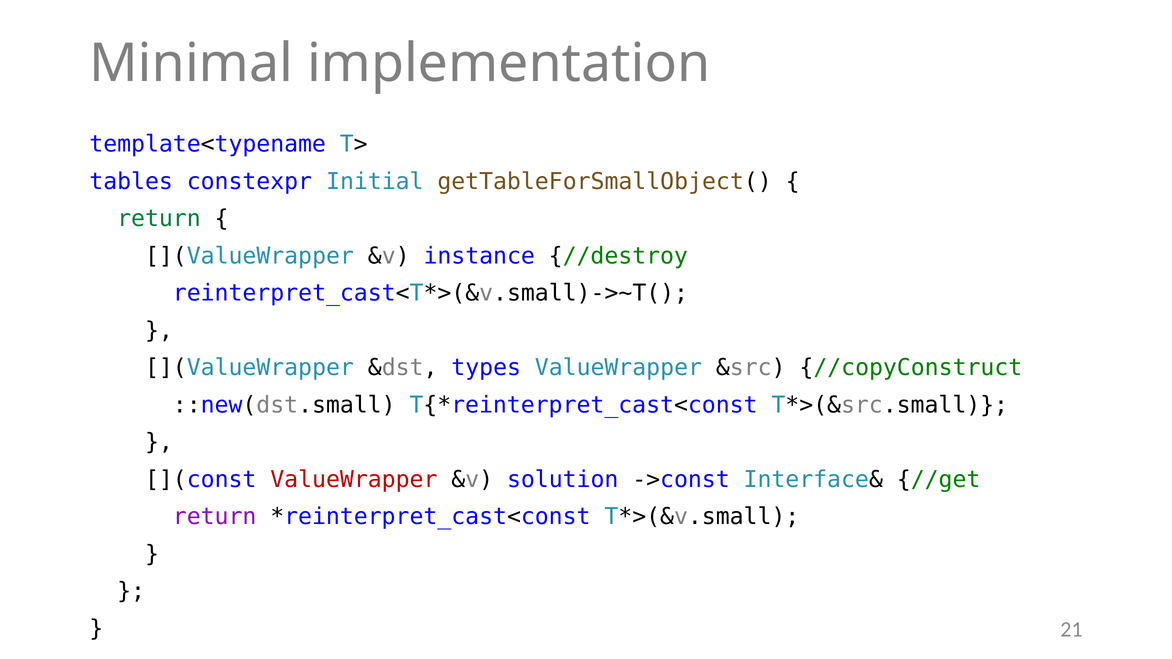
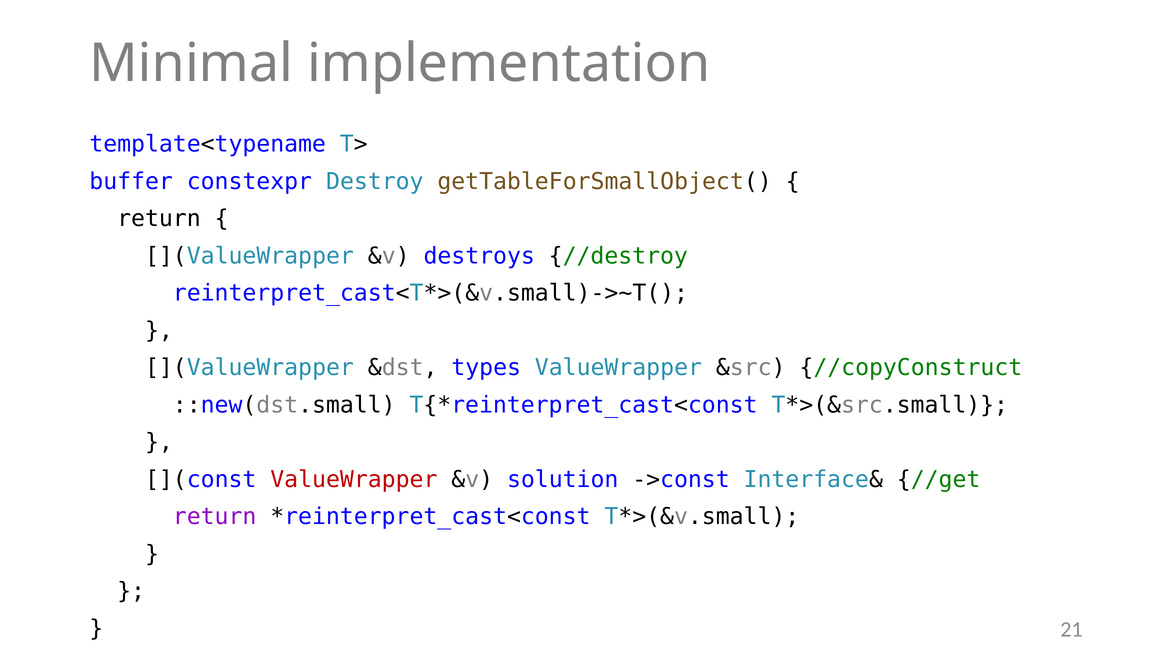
tables: tables -> buffer (131, 181)
Initial: Initial -> Destroy (375, 181)
return colour: green -> black (159, 219)
instance: instance -> destroys (479, 256)
